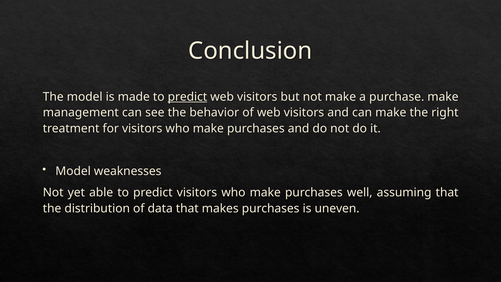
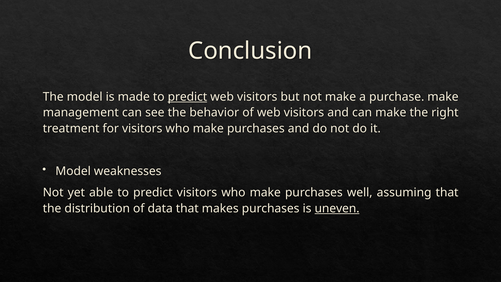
uneven underline: none -> present (337, 208)
